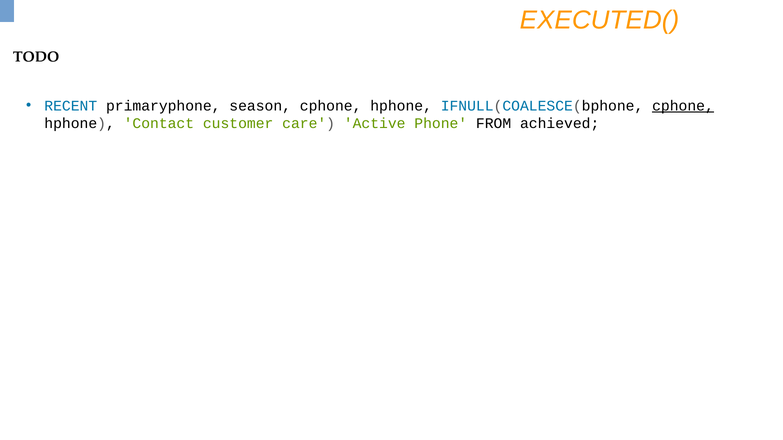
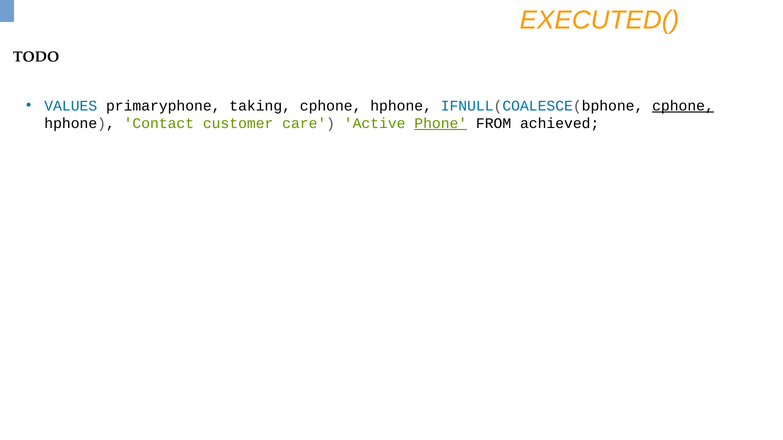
RECENT: RECENT -> VALUES (71, 106)
season: season -> taking (260, 106)
Phone underline: none -> present (441, 123)
